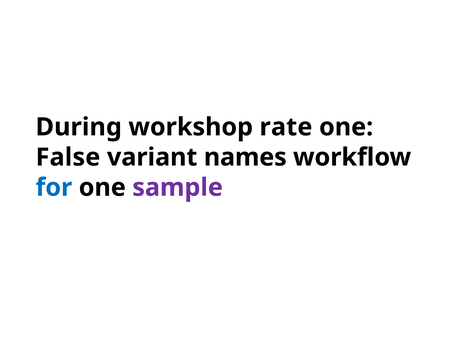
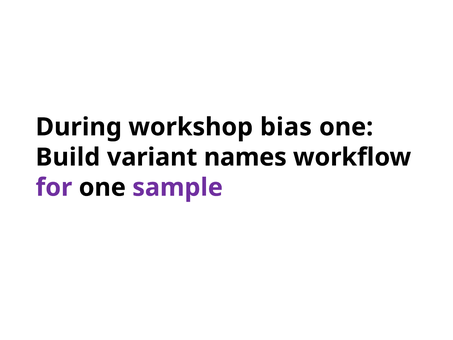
rate: rate -> bias (286, 127)
False: False -> Build (68, 157)
for colour: blue -> purple (54, 187)
